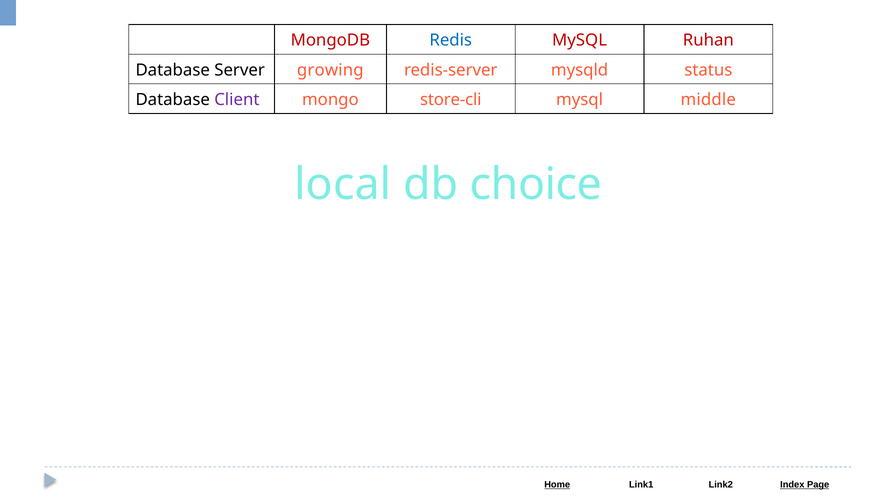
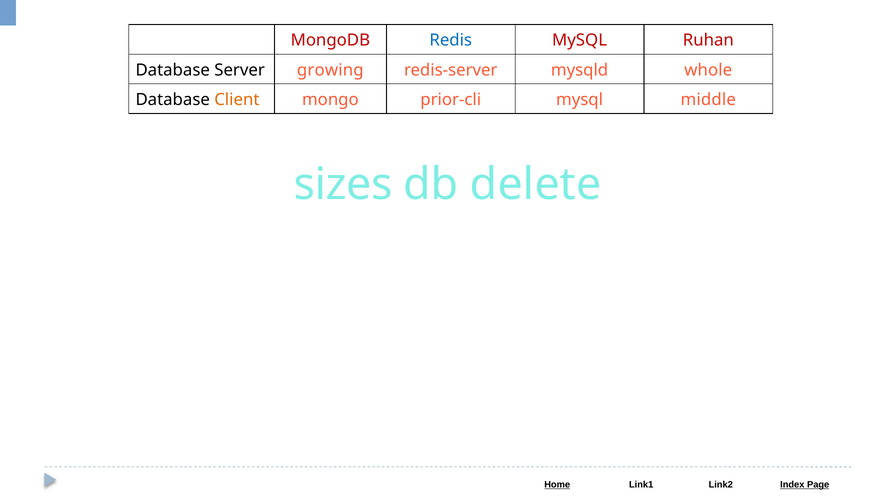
status: status -> whole (708, 70)
Client colour: purple -> orange (237, 100)
store-cli: store-cli -> prior-cli (451, 100)
local: local -> sizes (343, 184)
choice: choice -> delete (536, 184)
